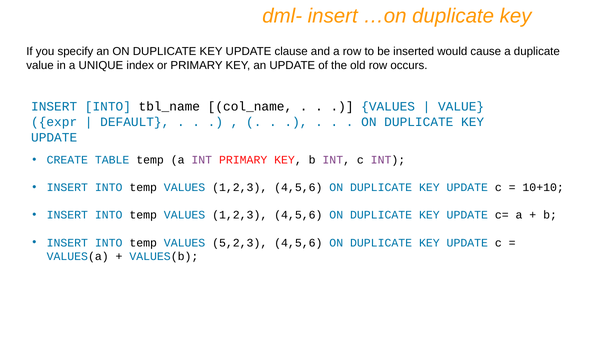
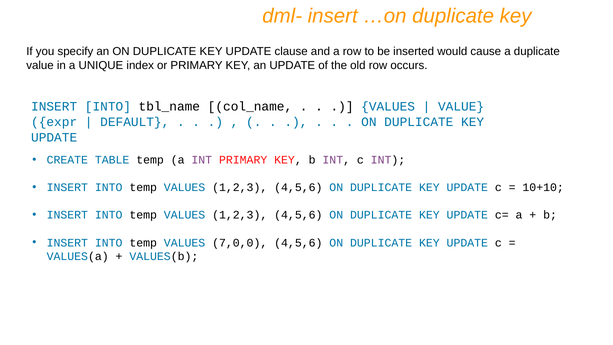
5,2,3: 5,2,3 -> 7,0,0 (240, 243)
